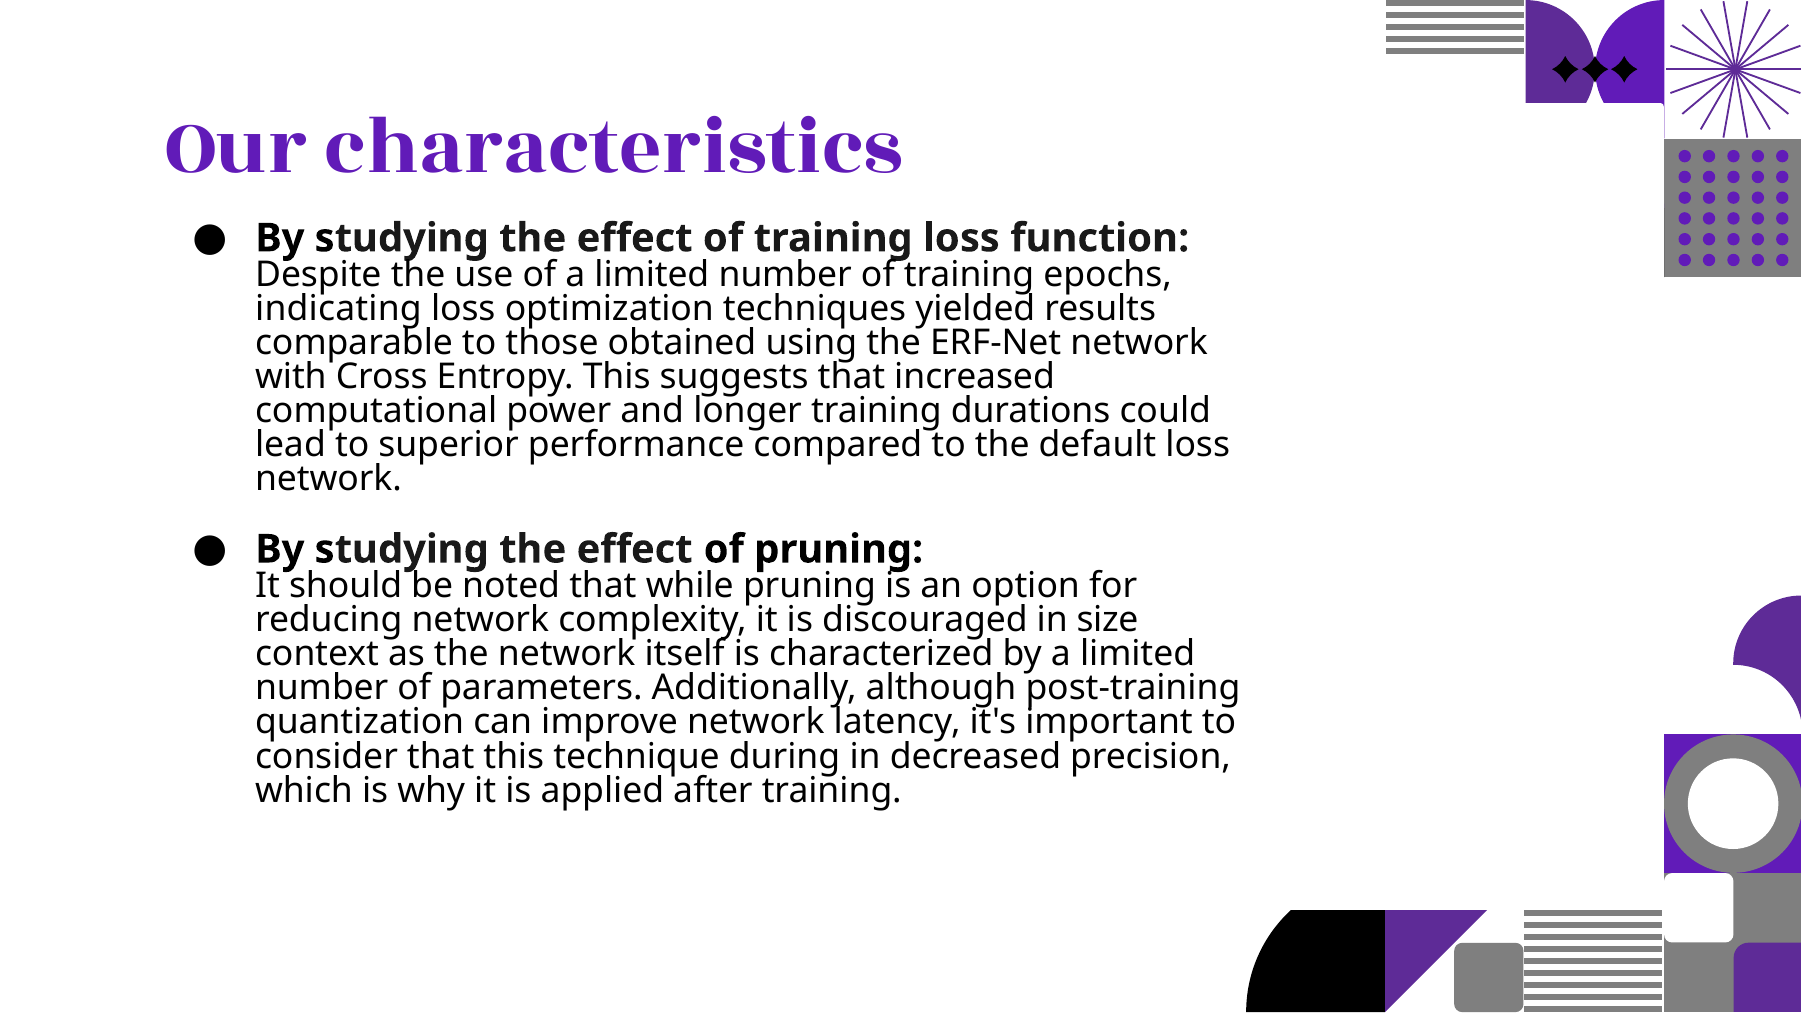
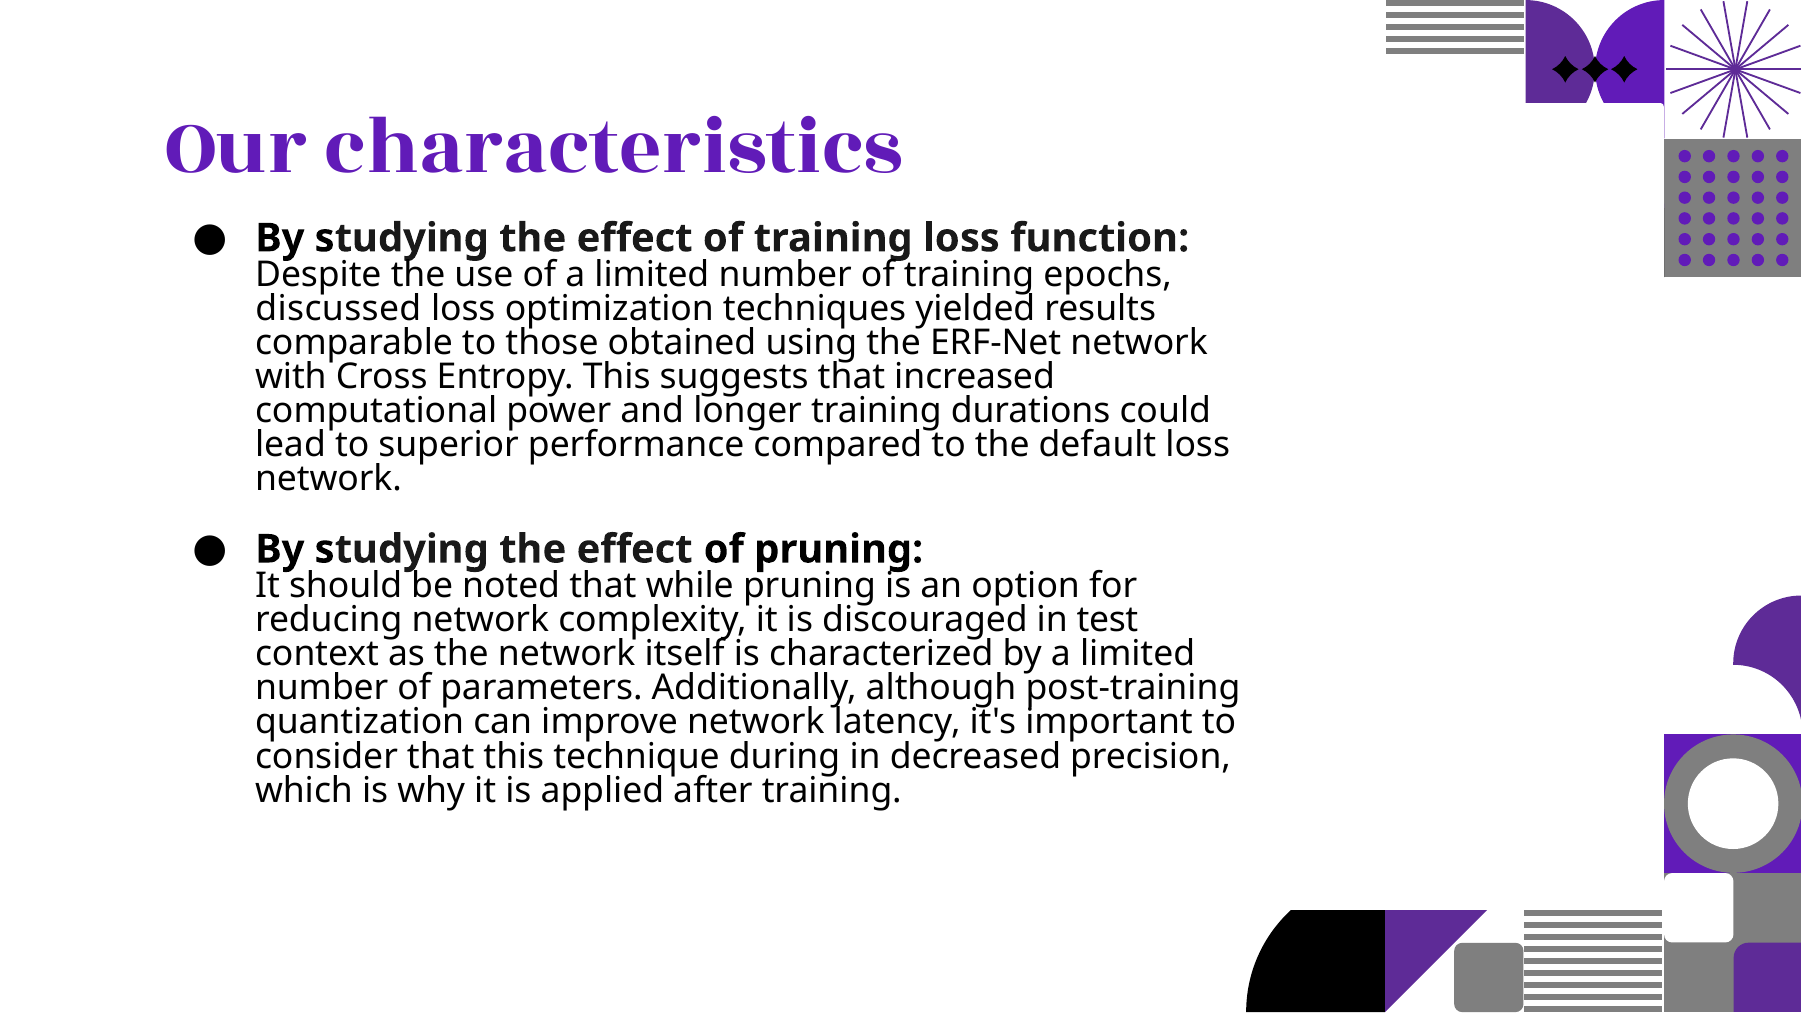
indicating: indicating -> discussed (338, 309)
size: size -> test (1107, 620)
